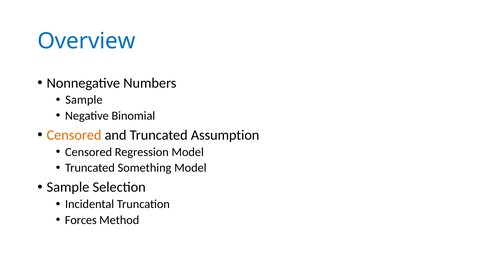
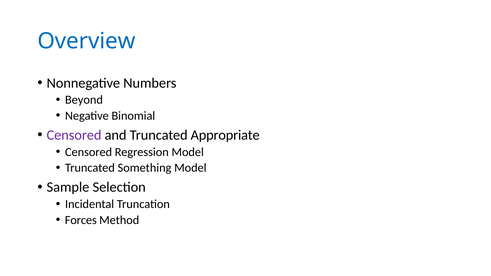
Sample: Sample -> Beyond (84, 100)
Censored colour: orange -> purple (74, 135)
Assumption: Assumption -> Appropriate (225, 135)
